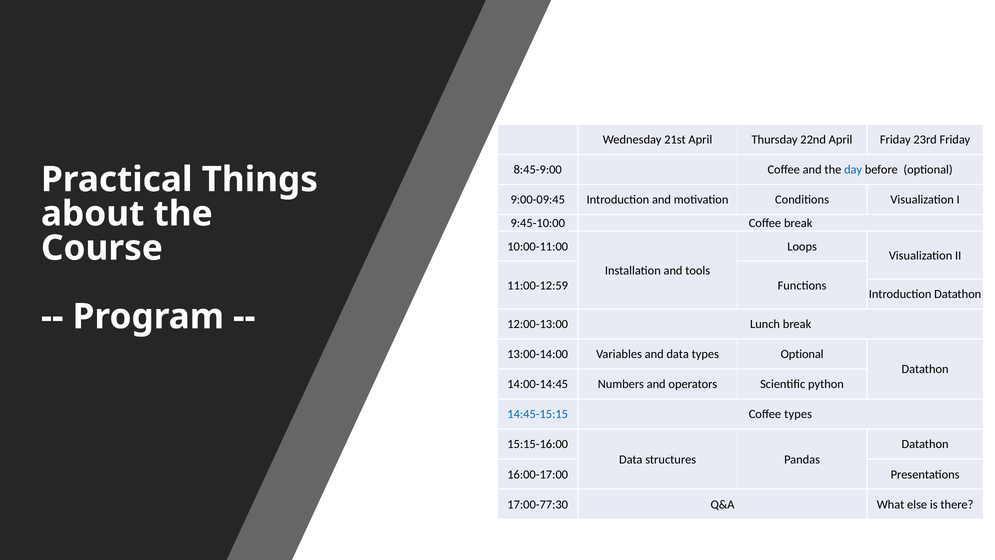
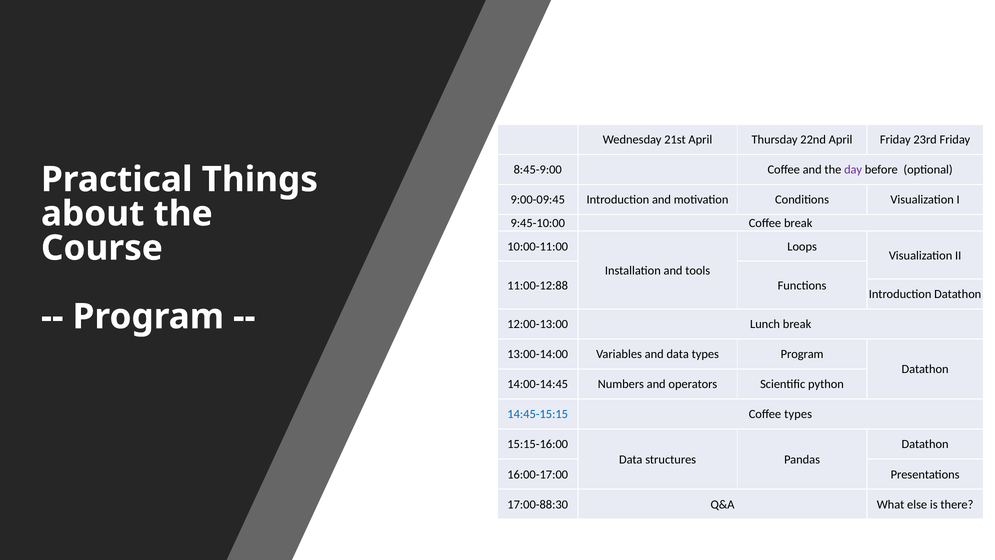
day colour: blue -> purple (853, 170)
11:00-12:59: 11:00-12:59 -> 11:00-12:88 (538, 285)
types Optional: Optional -> Program (802, 354)
17:00-77:30: 17:00-77:30 -> 17:00-88:30 (538, 504)
